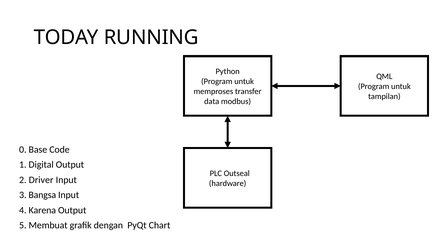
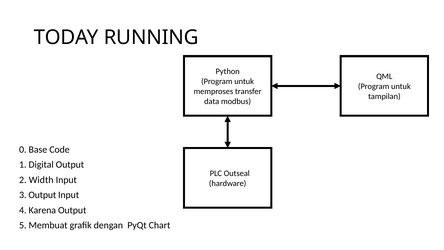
Driver: Driver -> Width (41, 180)
3 Bangsa: Bangsa -> Output (42, 195)
